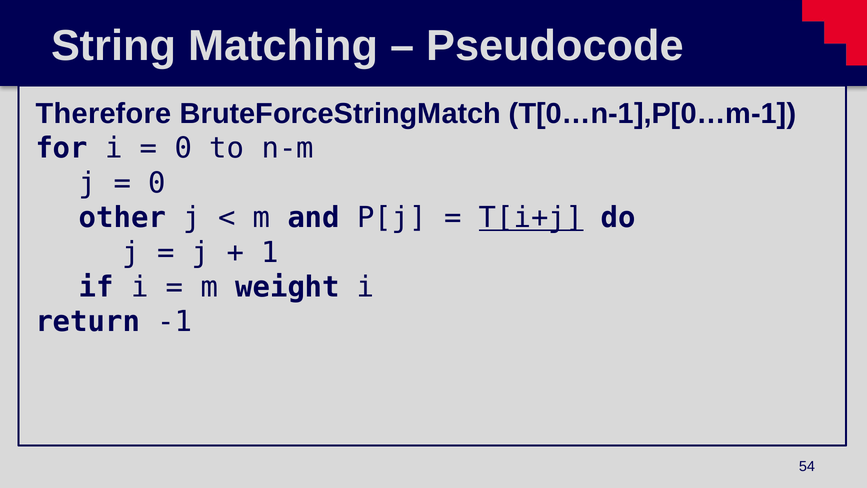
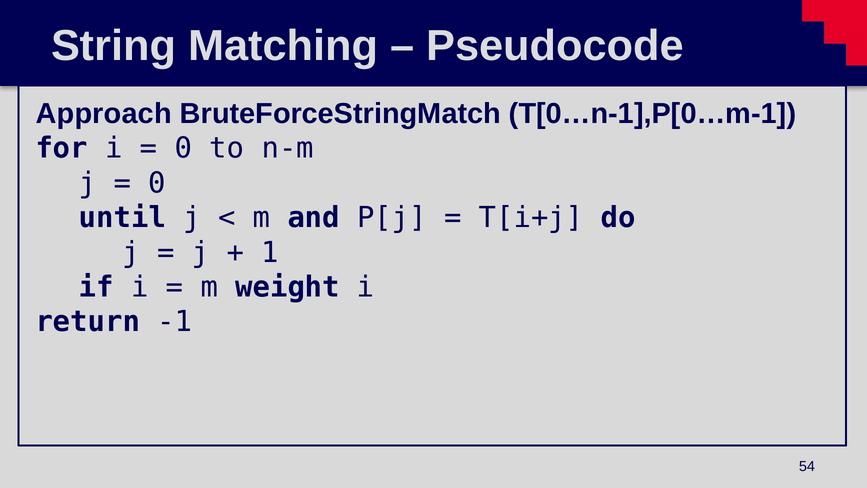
Therefore: Therefore -> Approach (104, 114)
other: other -> until (122, 218)
T[i+j underline: present -> none (531, 218)
